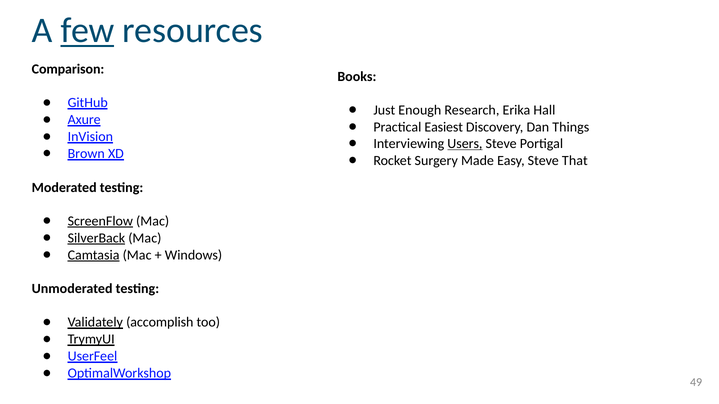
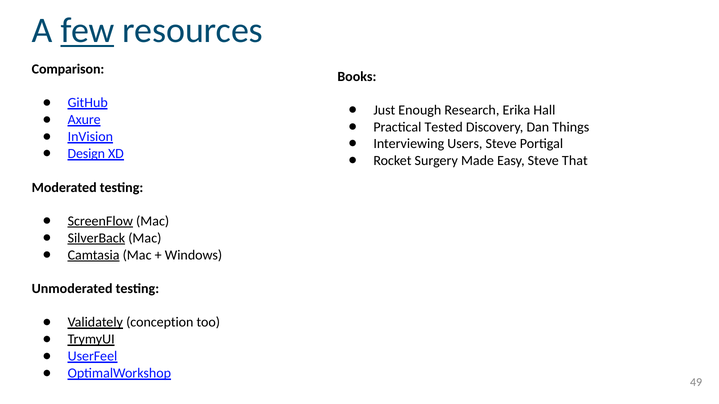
Easiest: Easiest -> Tested (444, 127)
Users underline: present -> none (465, 144)
Brown: Brown -> Design (86, 154)
accomplish: accomplish -> conception (160, 323)
